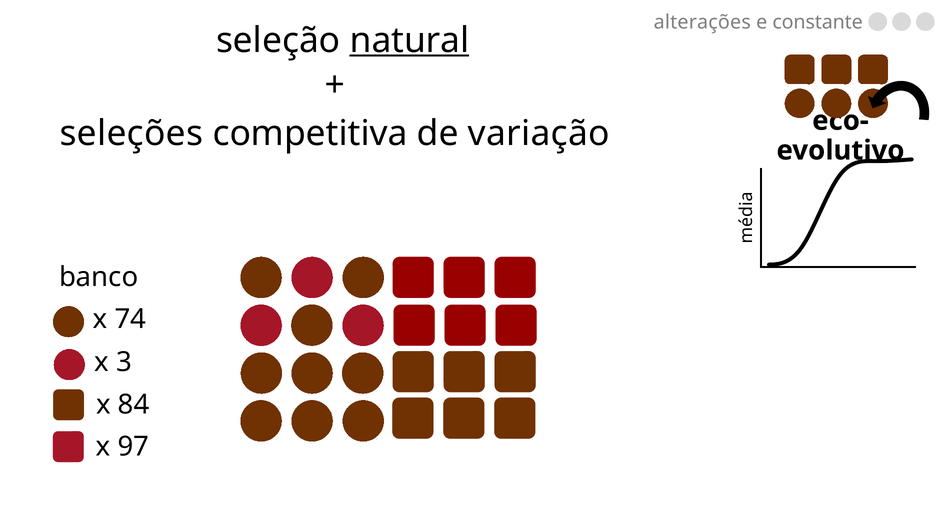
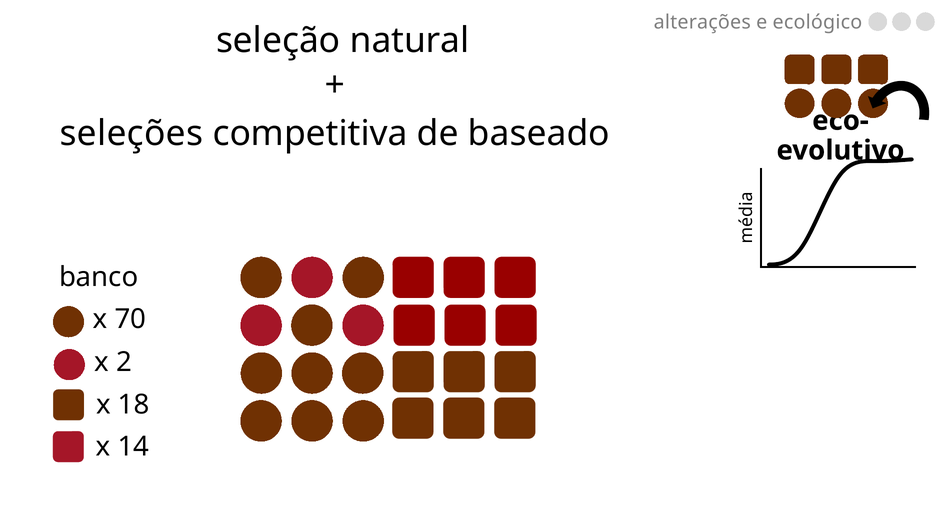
constante: constante -> ecológico (817, 22)
natural underline: present -> none (410, 40)
variação: variação -> baseado (539, 133)
74: 74 -> 70 (130, 319)
3: 3 -> 2 (124, 362)
84: 84 -> 18 (134, 405)
97: 97 -> 14 (133, 447)
